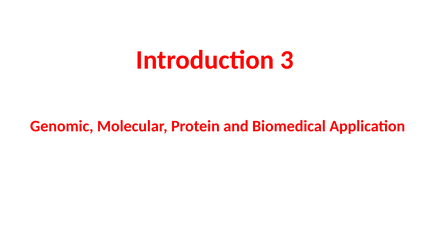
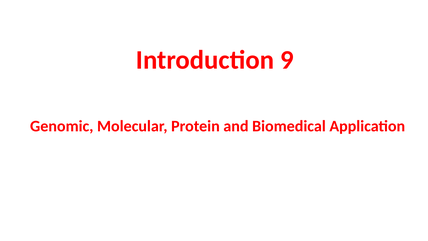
3: 3 -> 9 (287, 60)
